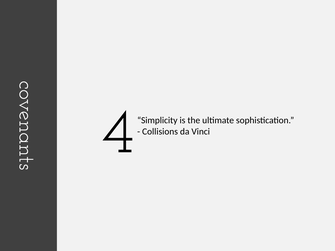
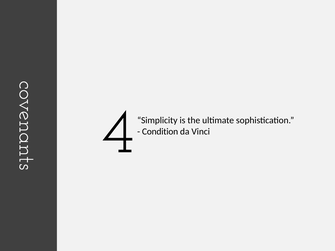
Collisions: Collisions -> Condition (160, 132)
